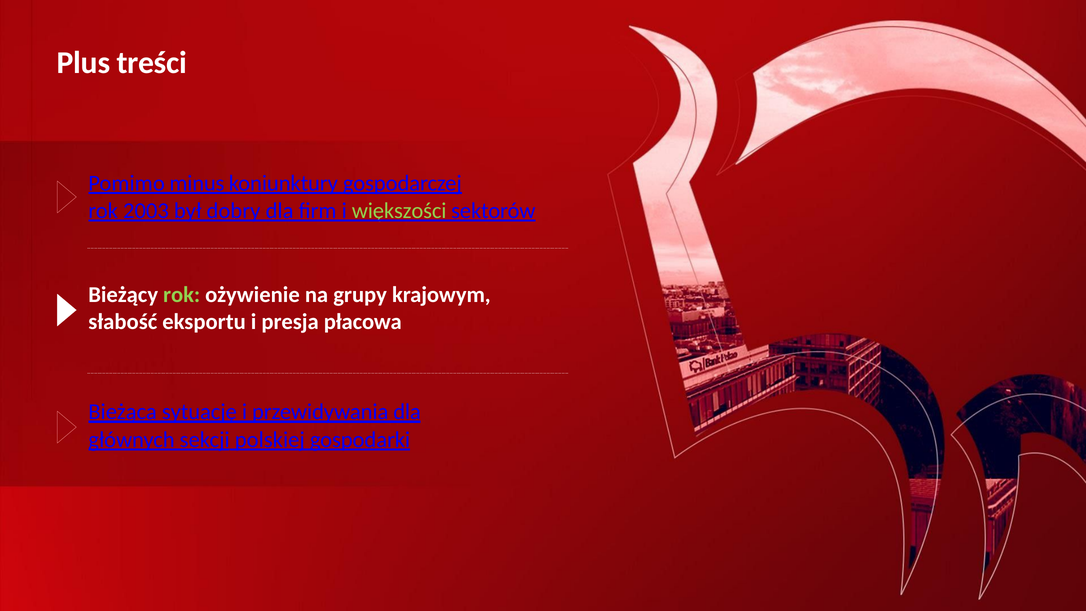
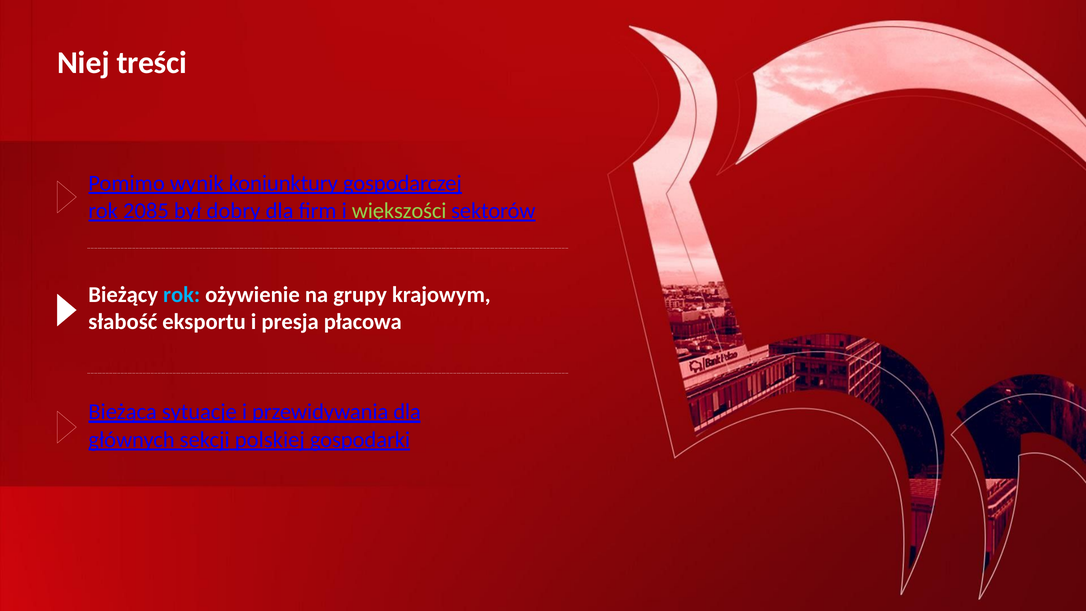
Plus: Plus -> Niej (83, 63)
minus: minus -> wynik (197, 183)
2003: 2003 -> 2085 (146, 211)
rok colour: light green -> light blue (182, 295)
